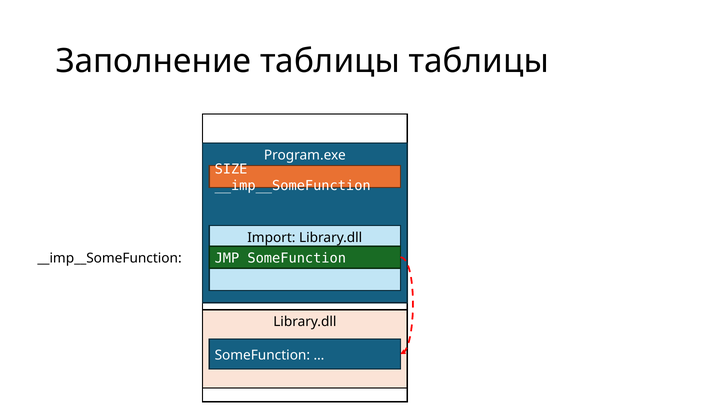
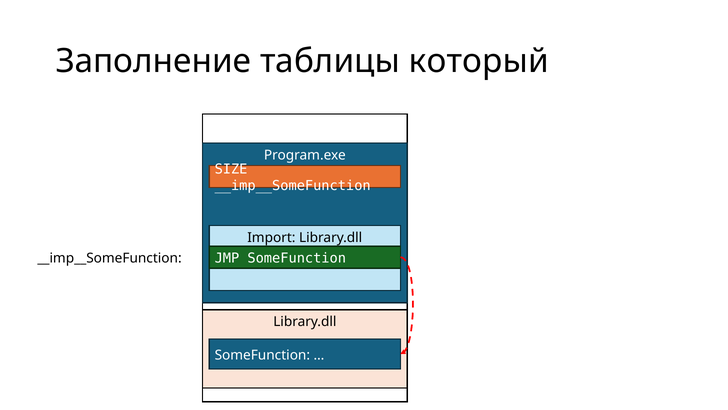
таблицы таблицы: таблицы -> который (479, 61)
